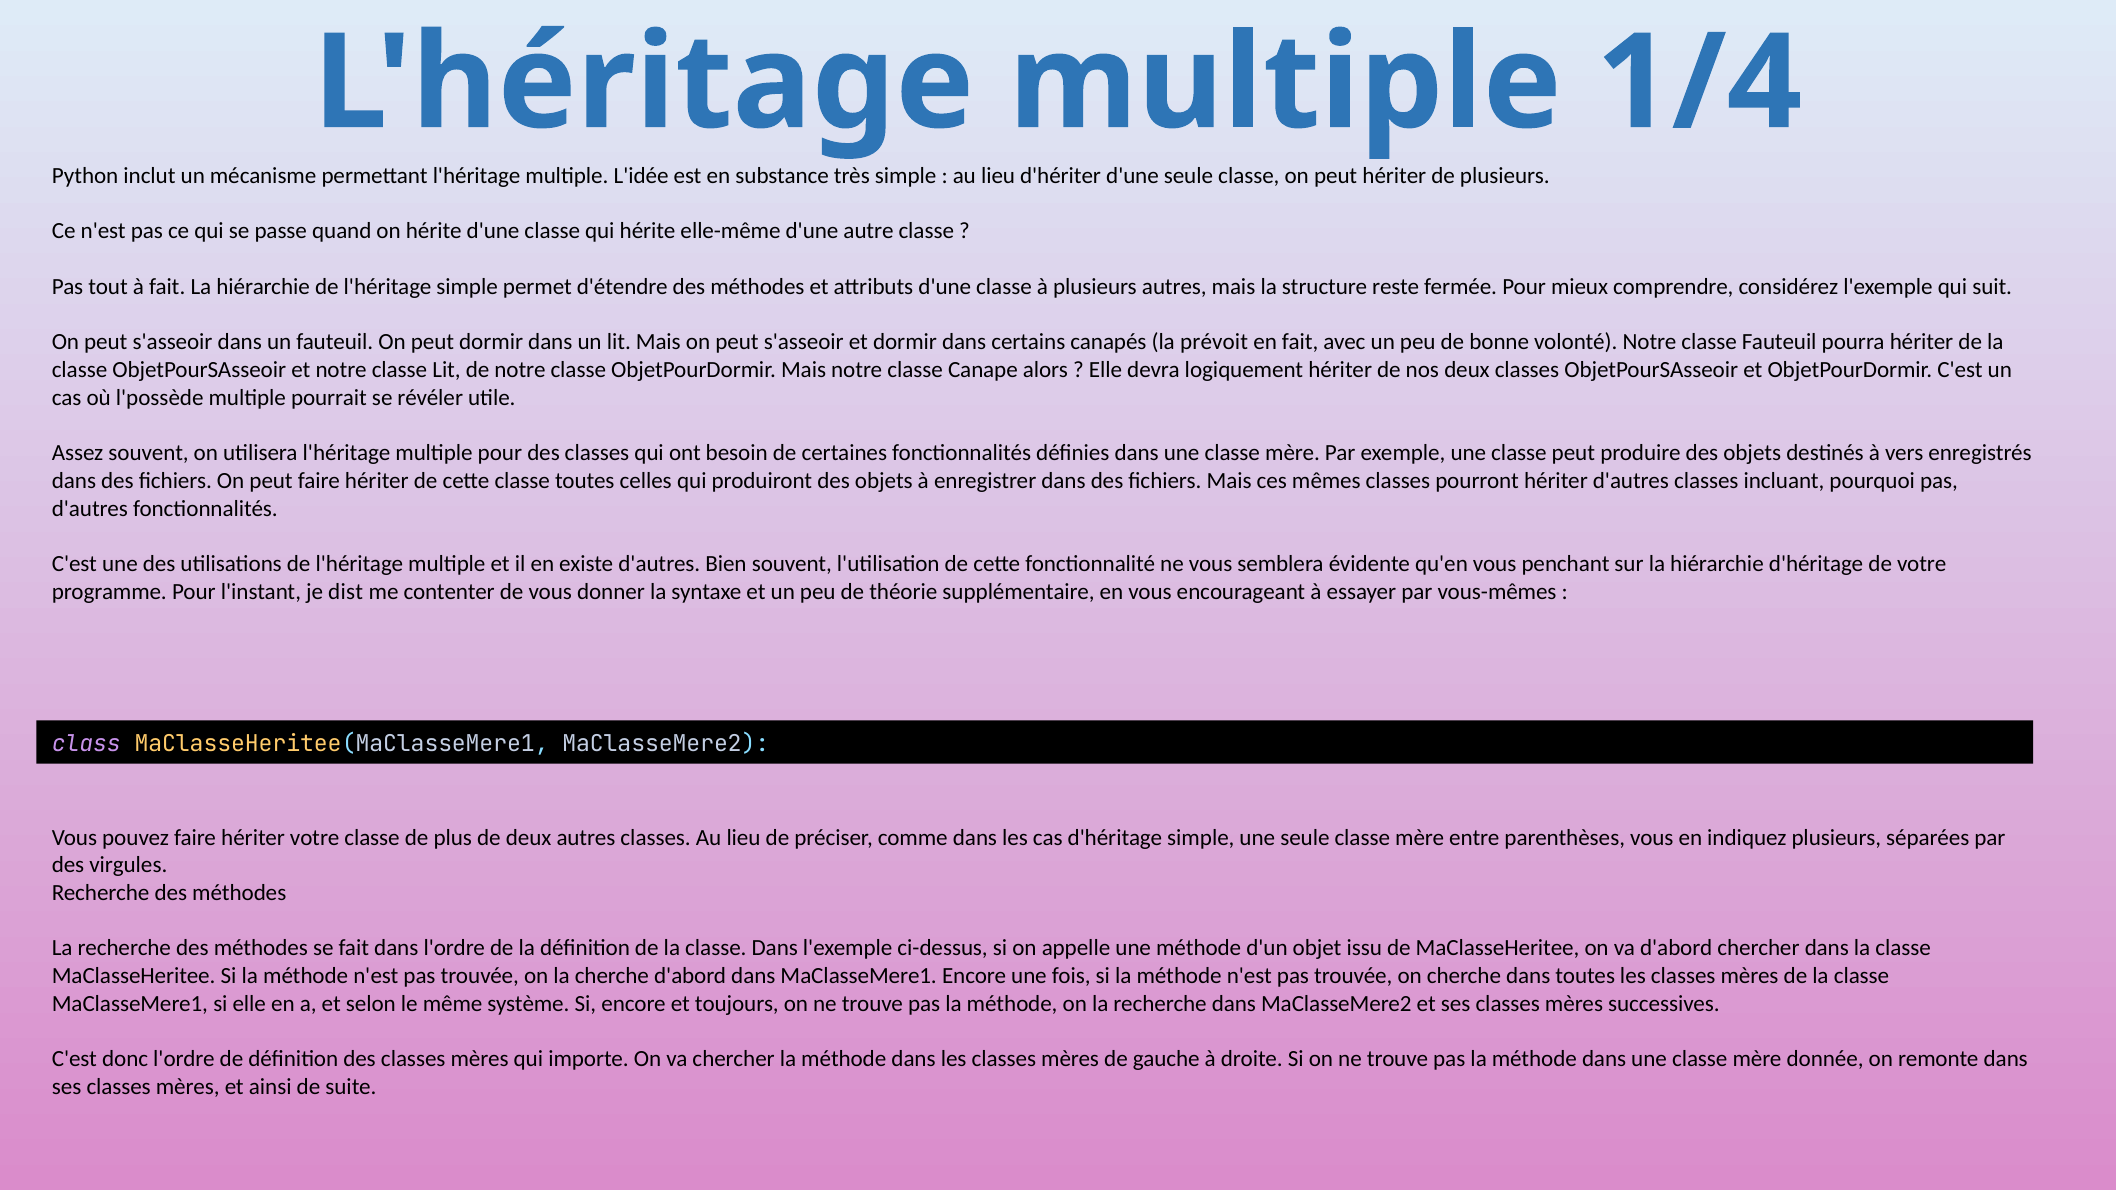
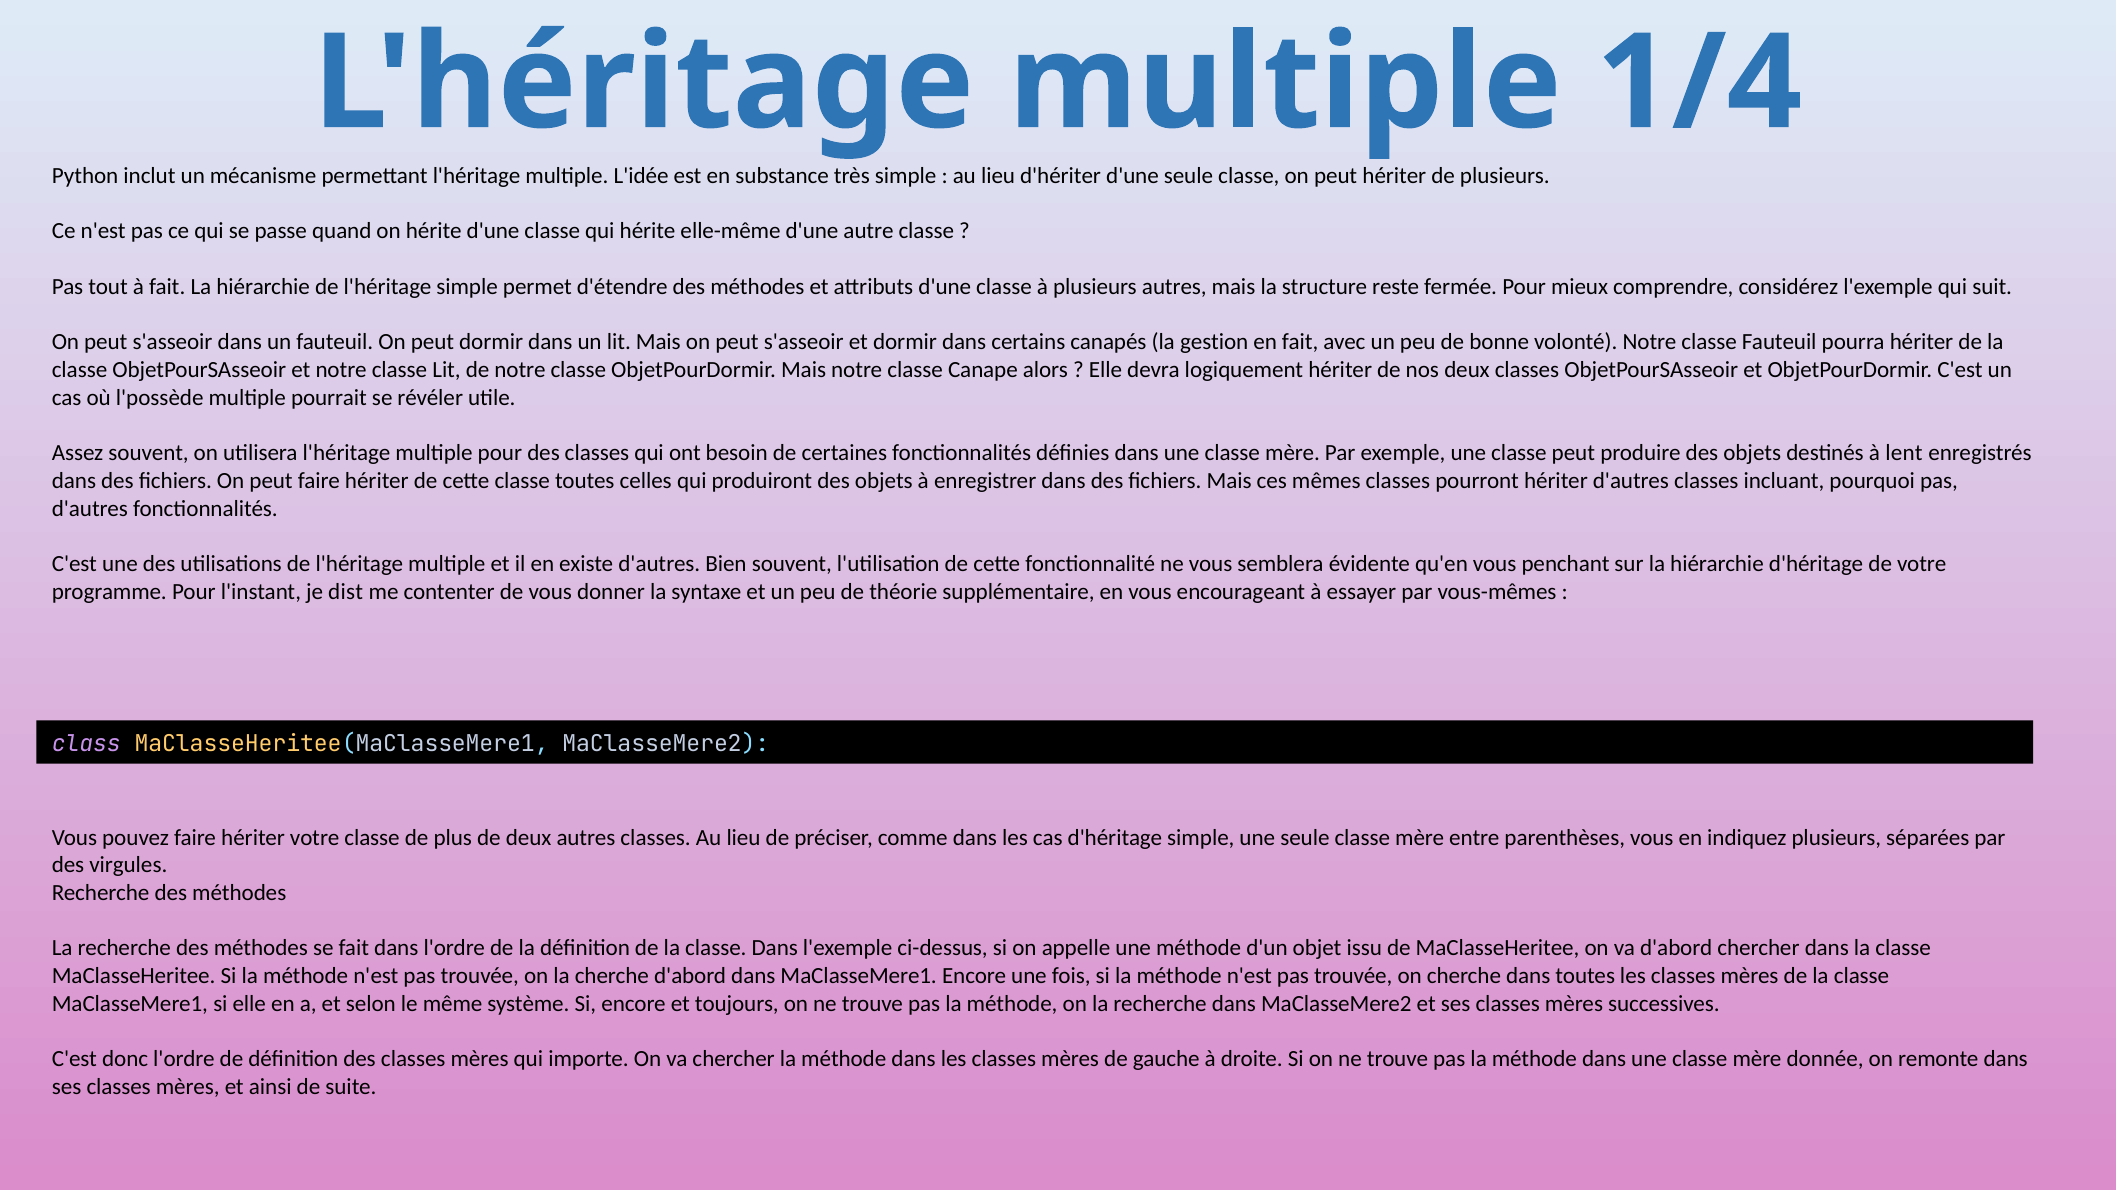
prévoit: prévoit -> gestion (1214, 342)
vers: vers -> lent (1904, 453)
